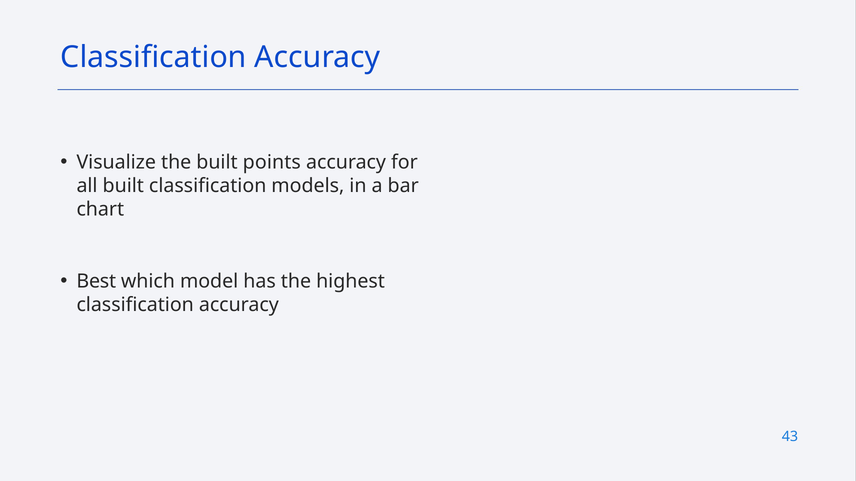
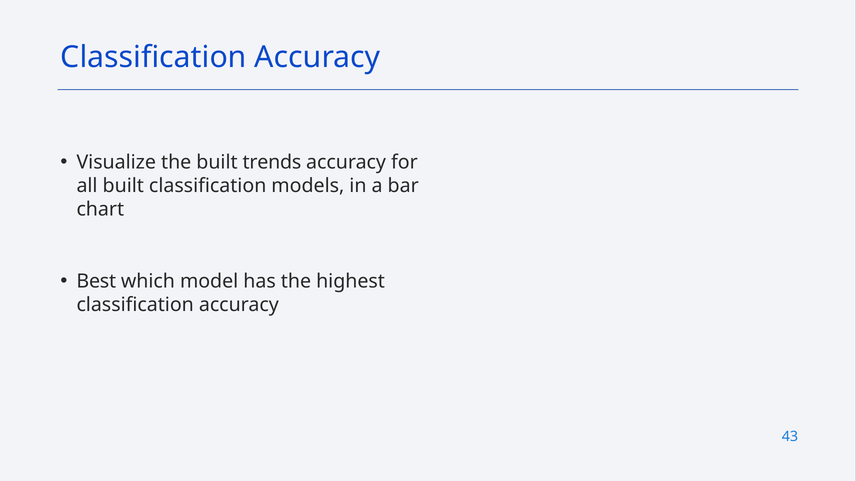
points: points -> trends (272, 163)
